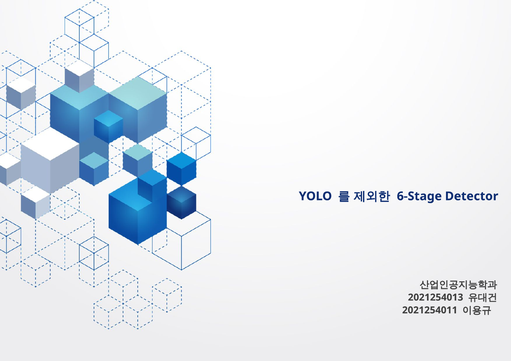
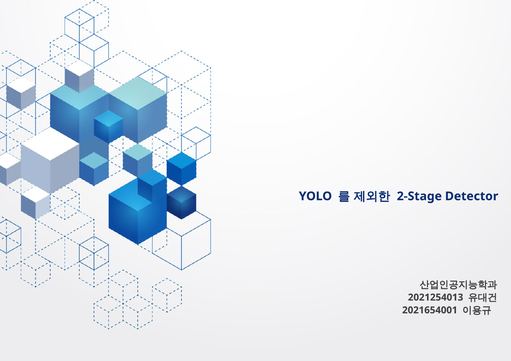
6-Stage: 6-Stage -> 2-Stage (419, 196)
2021254011: 2021254011 -> 2021654001 (430, 310)
